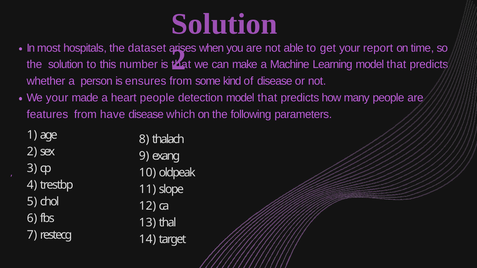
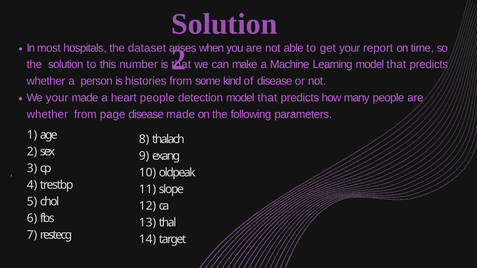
ensures: ensures -> histories (146, 81)
features: features -> whether (47, 114)
have: have -> page (113, 114)
disease which: which -> made (181, 114)
